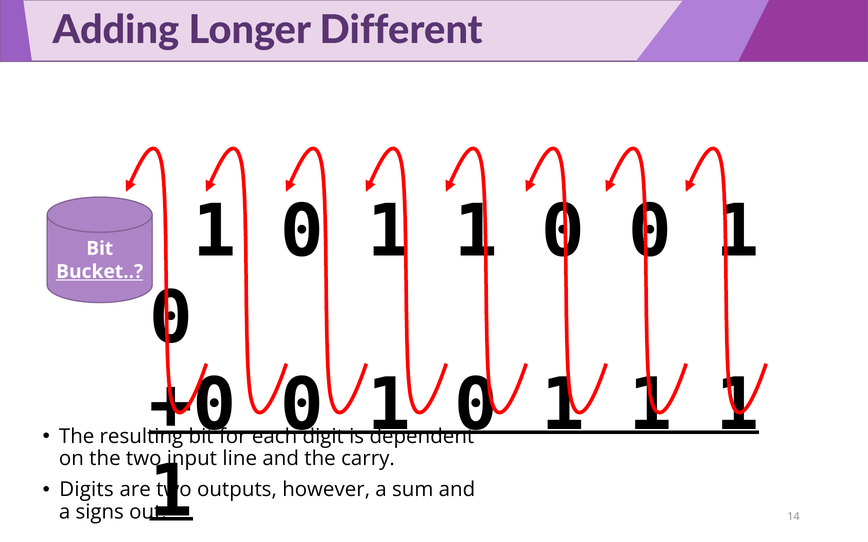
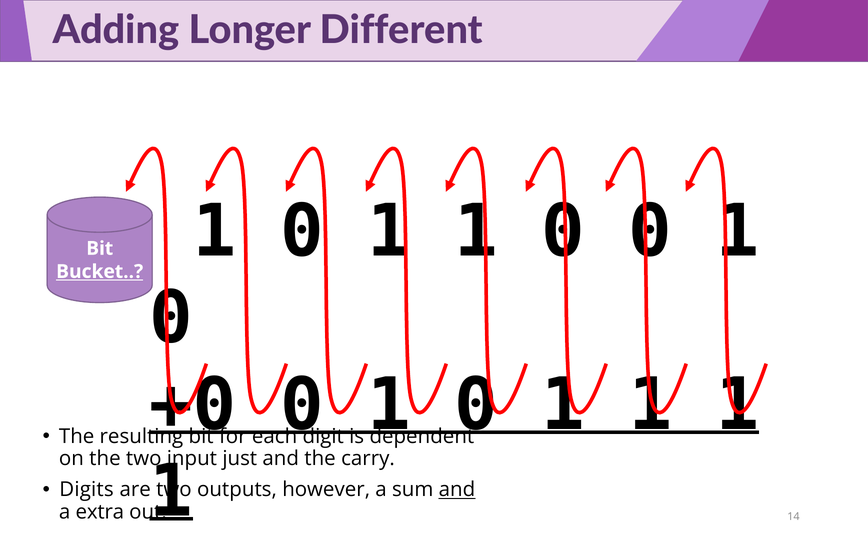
line: line -> just (240, 459)
and underline: none -> present (457, 490)
signs: signs -> extra (100, 512)
